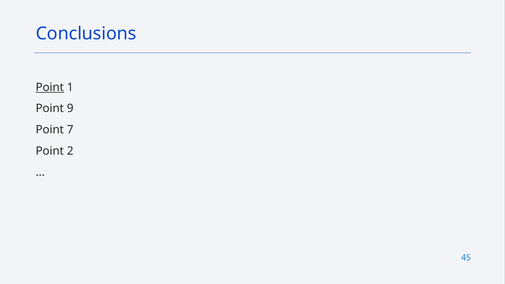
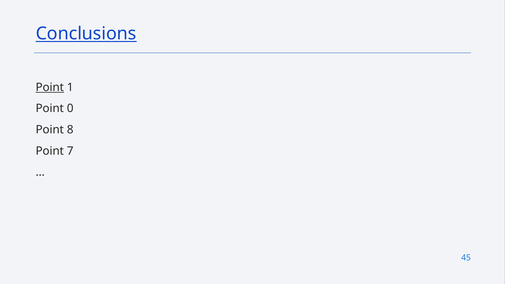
Conclusions underline: none -> present (86, 34)
9: 9 -> 0 (70, 108)
7: 7 -> 8 (70, 130)
2: 2 -> 7 (70, 151)
